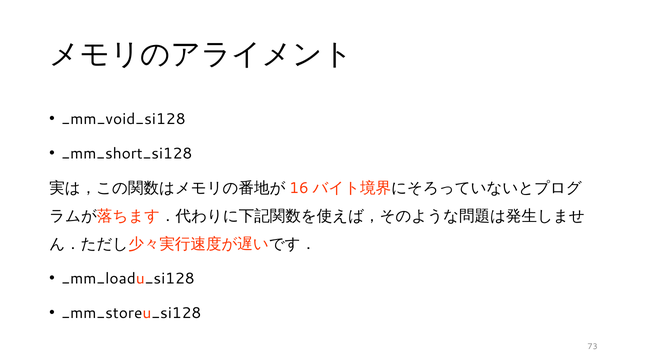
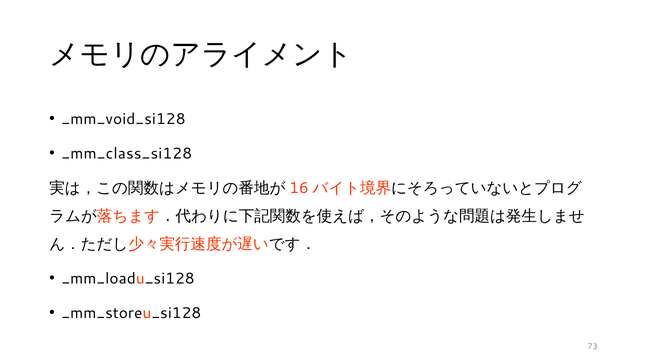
_mm_short_si128: _mm_short_si128 -> _mm_class_si128 (127, 154)
